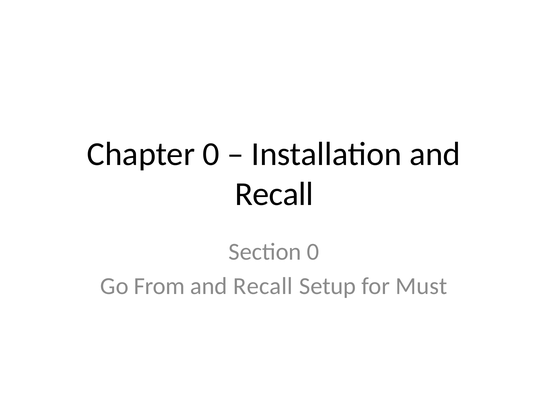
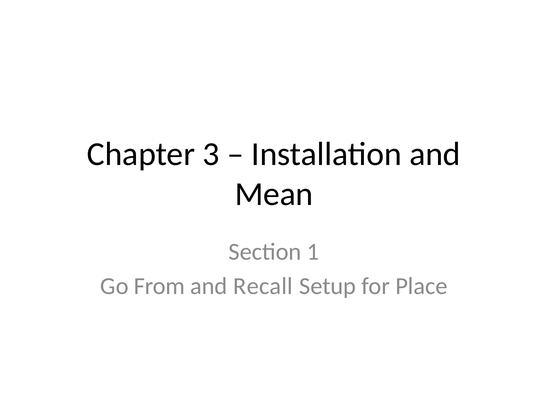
Chapter 0: 0 -> 3 (211, 154)
Recall: Recall -> Mean (274, 194)
Section 0: 0 -> 1 (313, 252)
Must: Must -> Place (421, 286)
